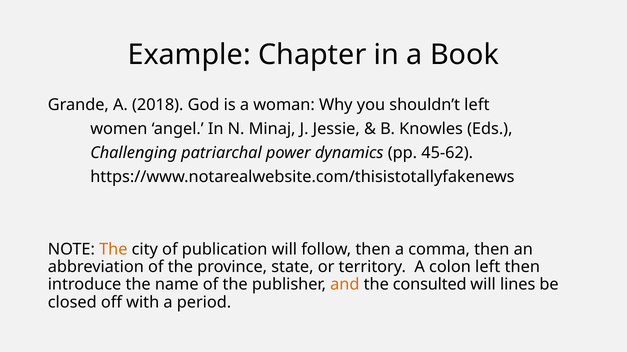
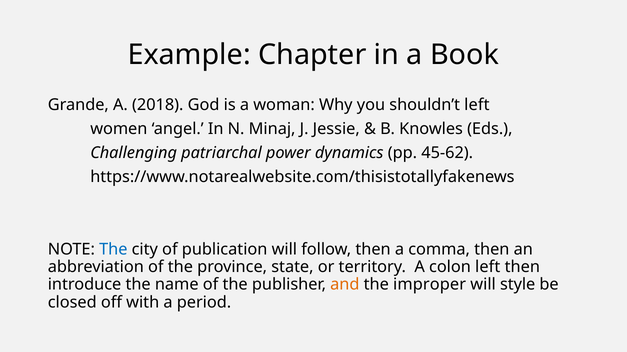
The colour: orange -> blue (113, 250)
consulted: consulted -> improper (430, 285)
lines: lines -> style (518, 285)
